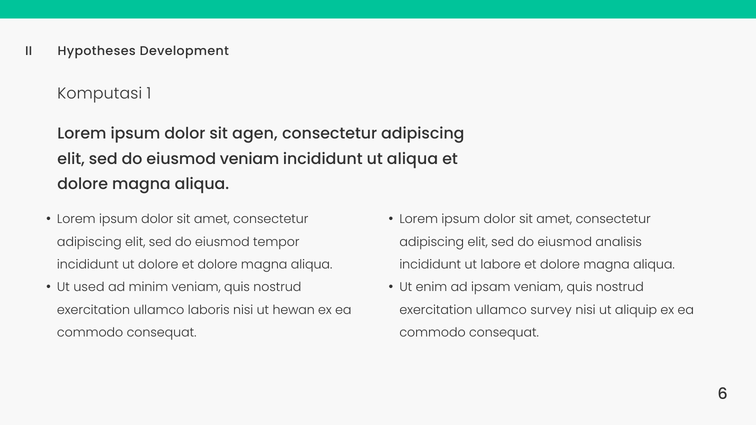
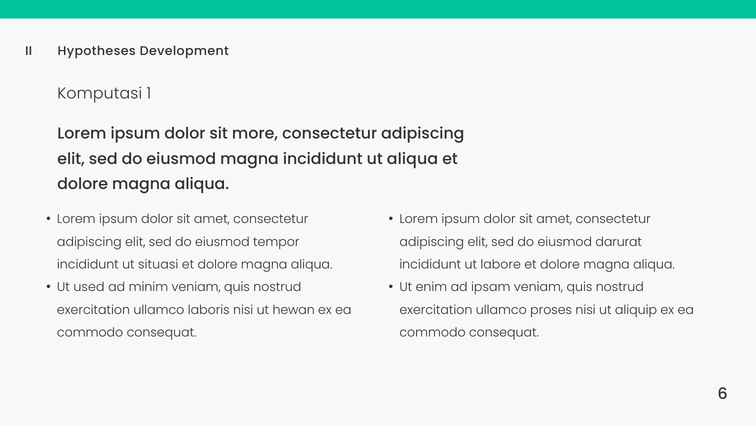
agen: agen -> more (255, 134)
eiusmod veniam: veniam -> magna (249, 159)
analisis: analisis -> darurat (619, 242)
ut dolore: dolore -> situasi (158, 265)
survey: survey -> proses (551, 310)
